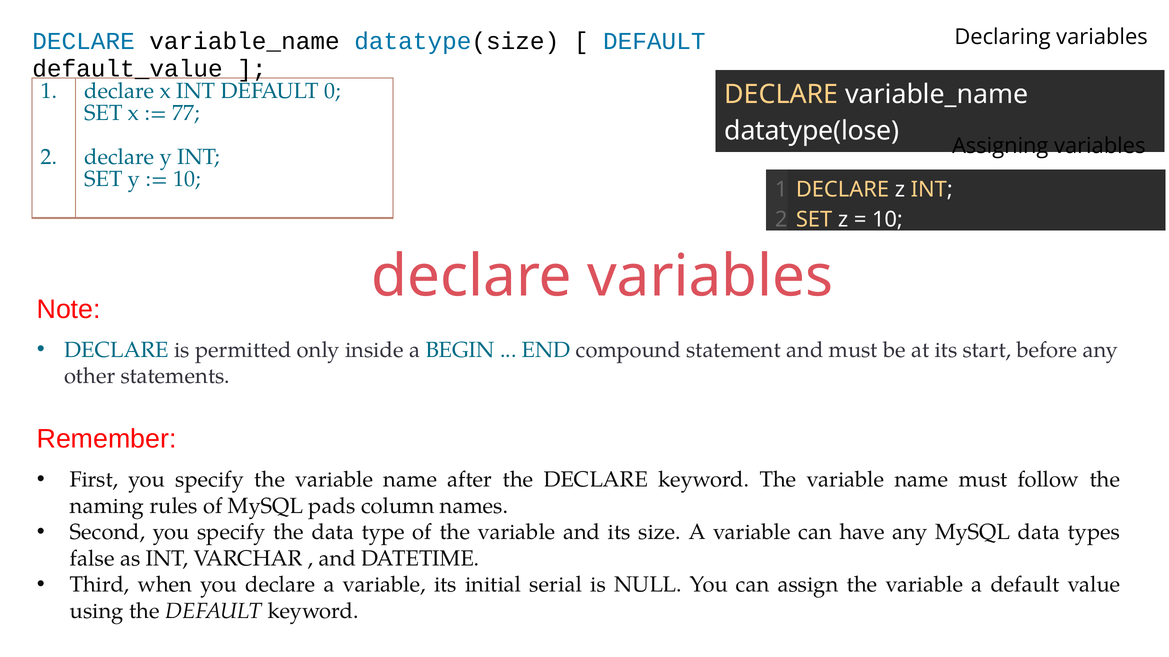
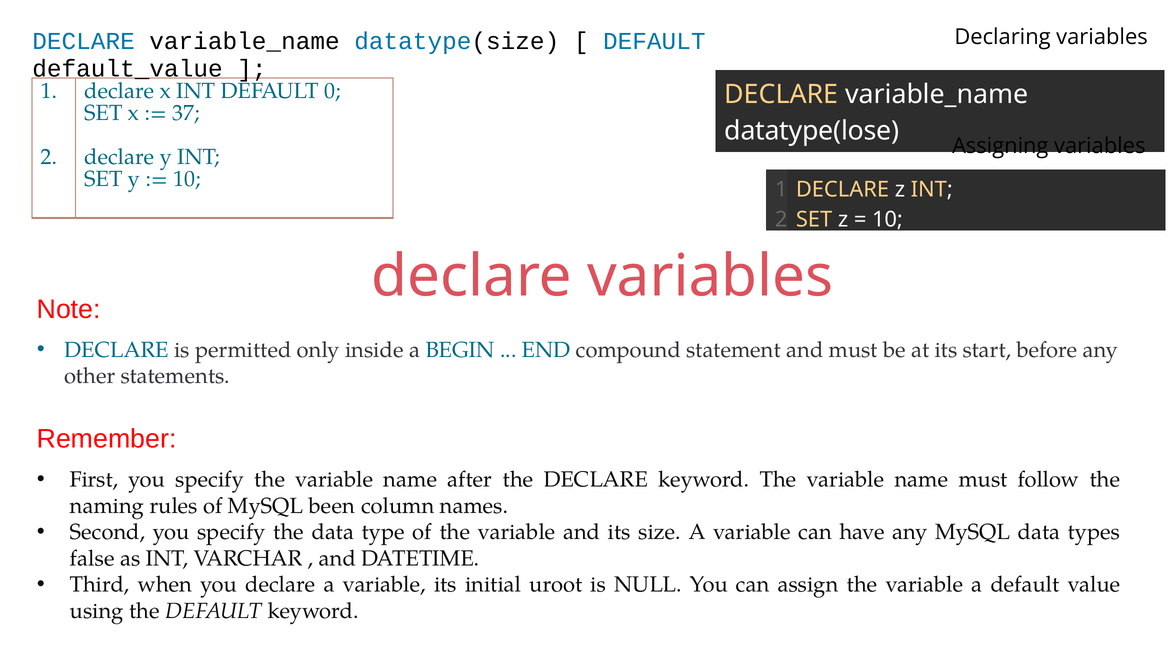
77: 77 -> 37 (186, 113)
pads: pads -> been (332, 506)
serial: serial -> uroot (556, 585)
